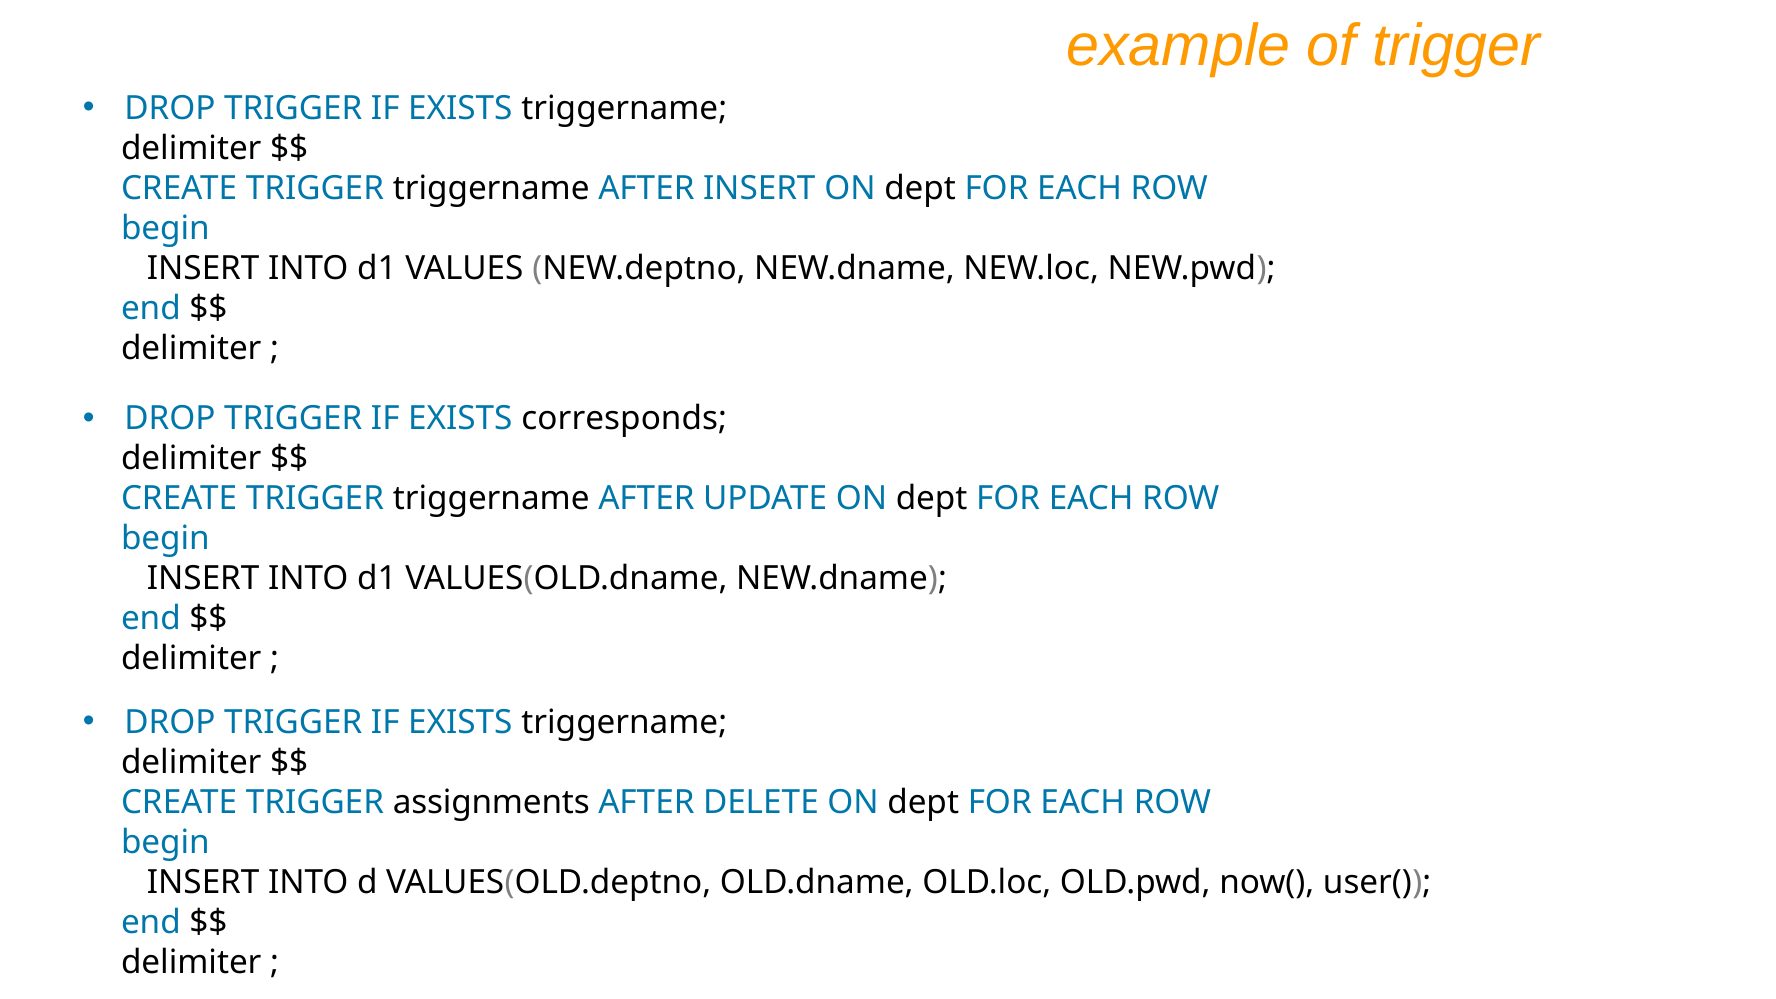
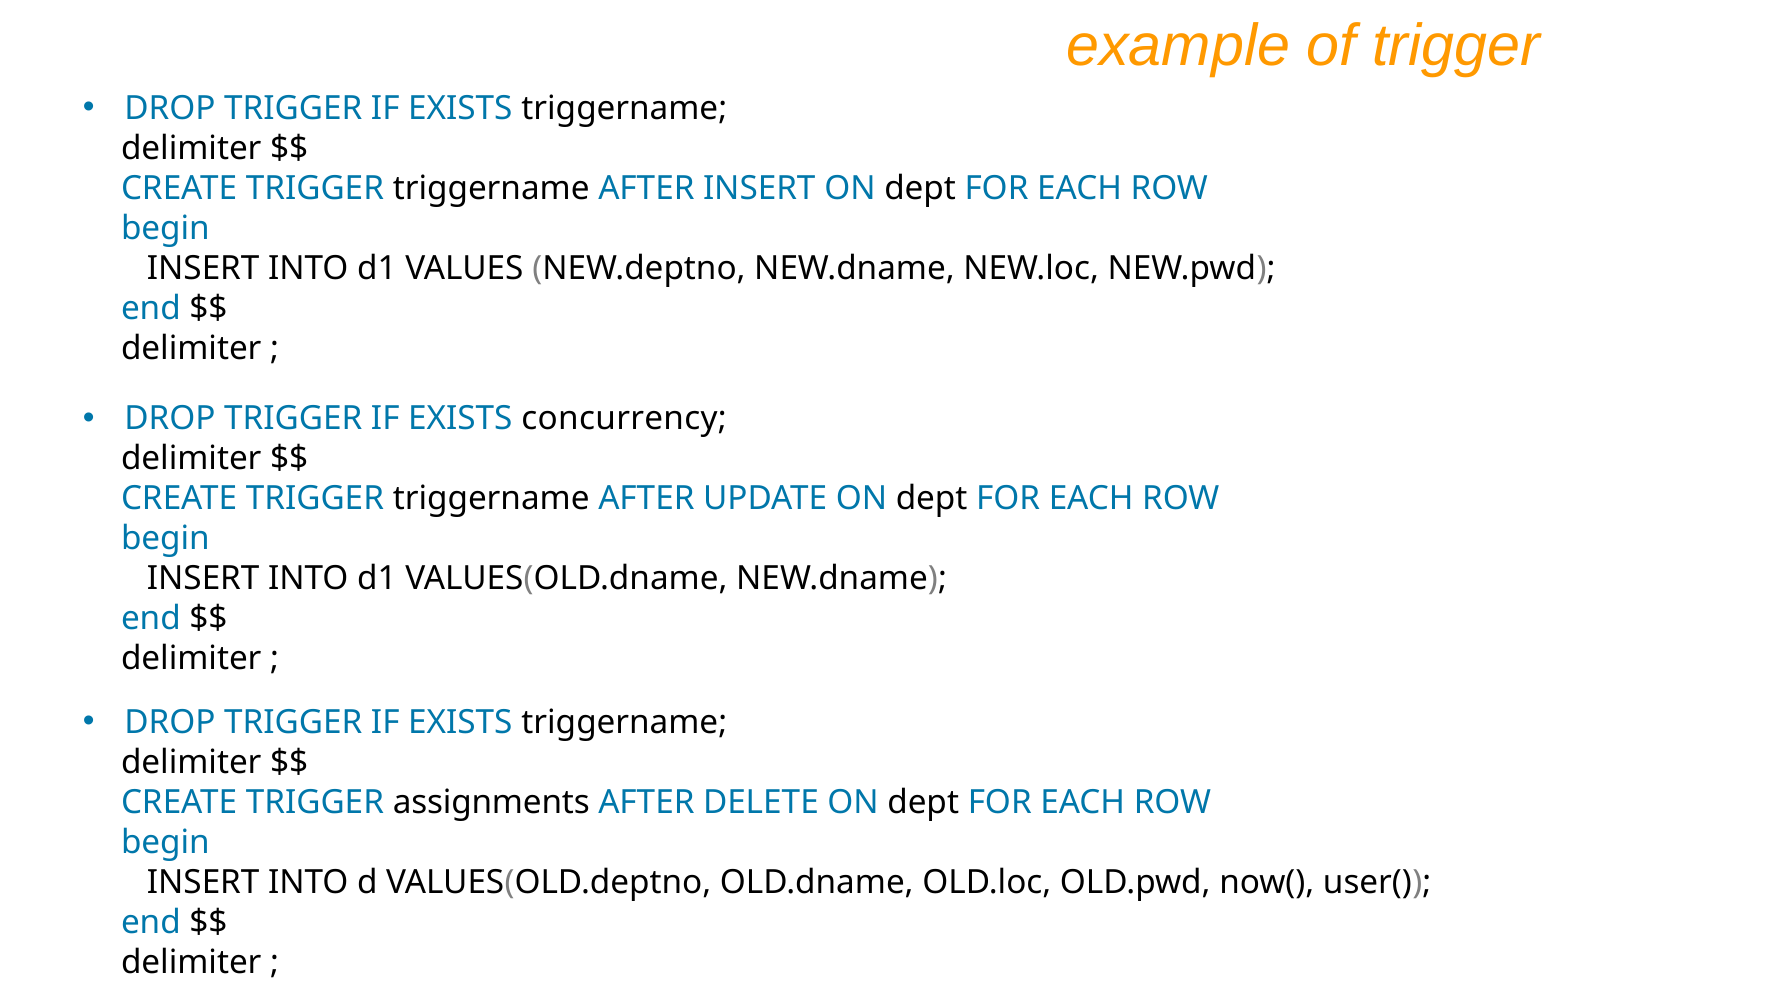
corresponds: corresponds -> concurrency (624, 419)
